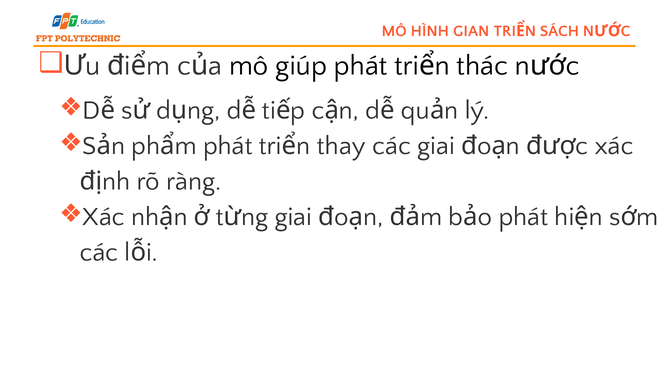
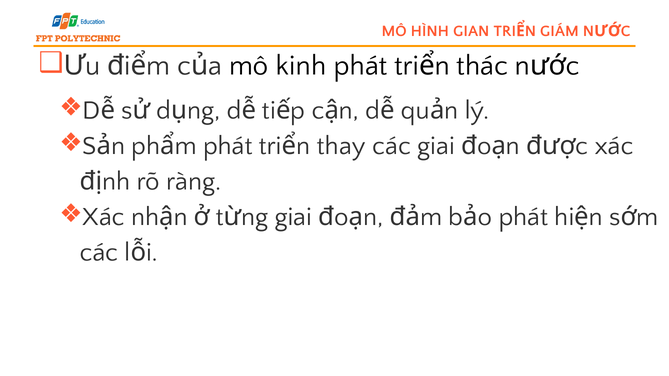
SÁCH: SÁCH -> GIÁM (559, 31)
giúp: giúp -> kinh (301, 66)
